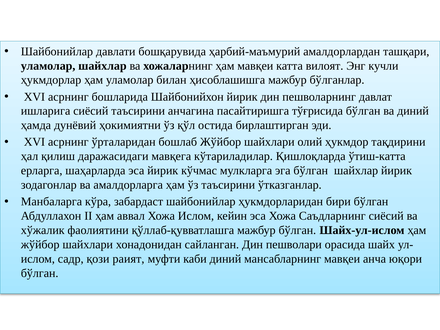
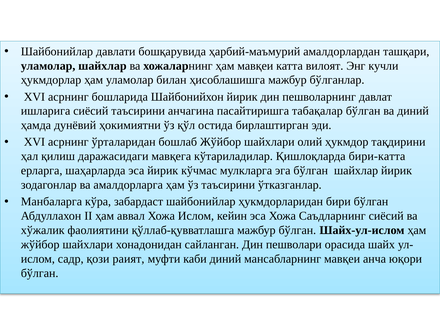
тўғрисида: тўғрисида -> табақалар (317, 111)
ўтиш-катта: ўтиш-катта -> бири-катта (377, 156)
